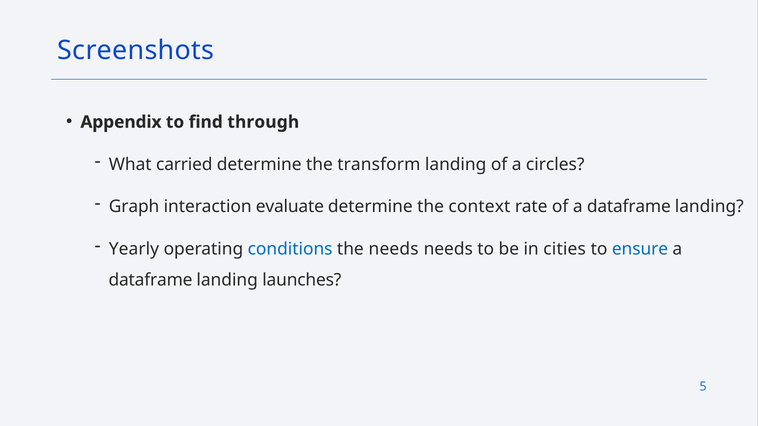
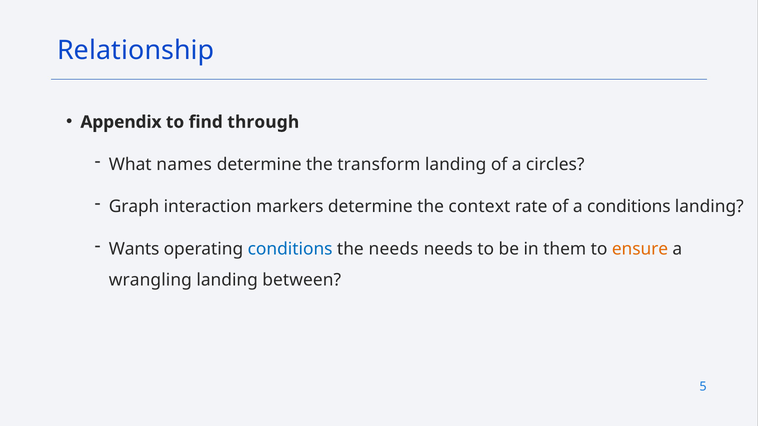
Screenshots: Screenshots -> Relationship (136, 51)
carried: carried -> names (184, 164)
evaluate: evaluate -> markers (290, 207)
of a dataframe: dataframe -> conditions (629, 207)
Yearly: Yearly -> Wants (134, 249)
cities: cities -> them (565, 249)
ensure colour: blue -> orange (640, 249)
dataframe: dataframe -> wrangling (150, 280)
launches: launches -> between (302, 280)
